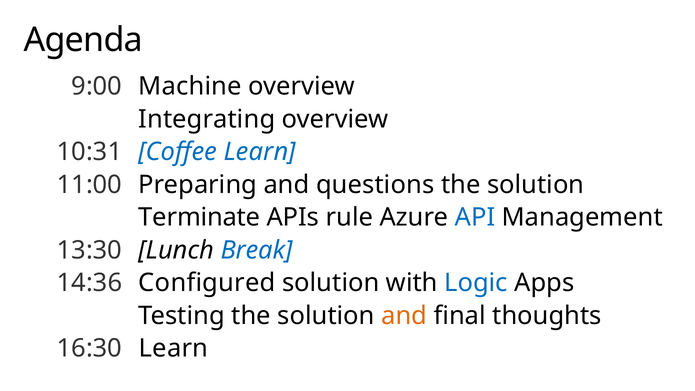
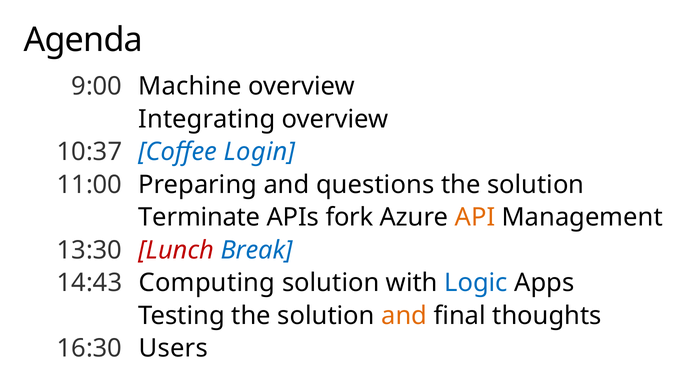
10:31: 10:31 -> 10:37 (89, 152)
Coffee Learn: Learn -> Login (260, 152)
rule: rule -> fork (350, 217)
API colour: blue -> orange (475, 217)
Lunch colour: black -> red (176, 250)
14:36: 14:36 -> 14:43 (89, 283)
Configured: Configured -> Computing (207, 283)
Learn: Learn -> Users (173, 348)
